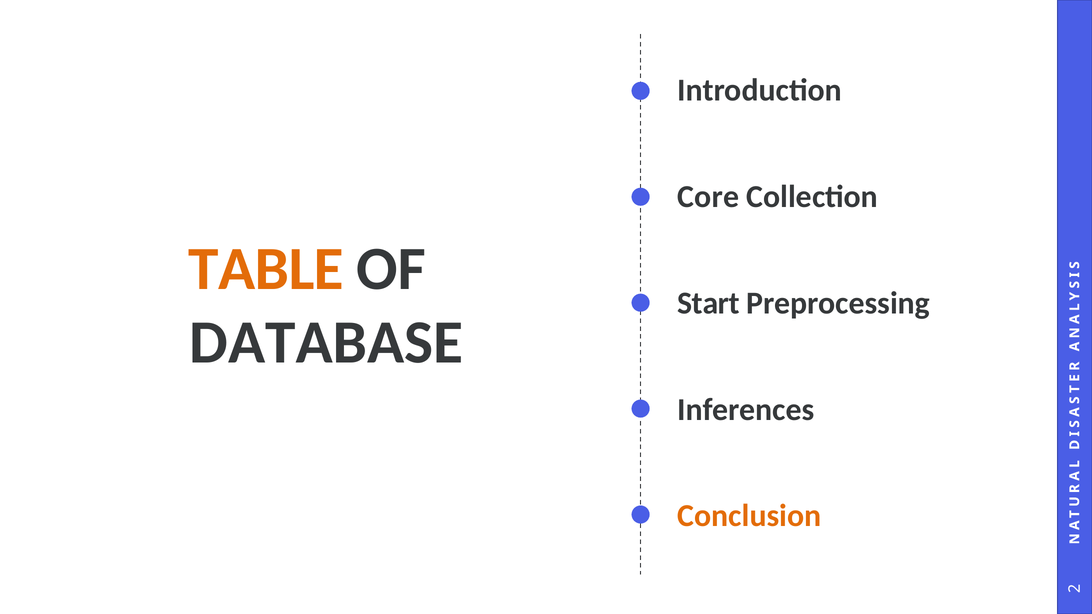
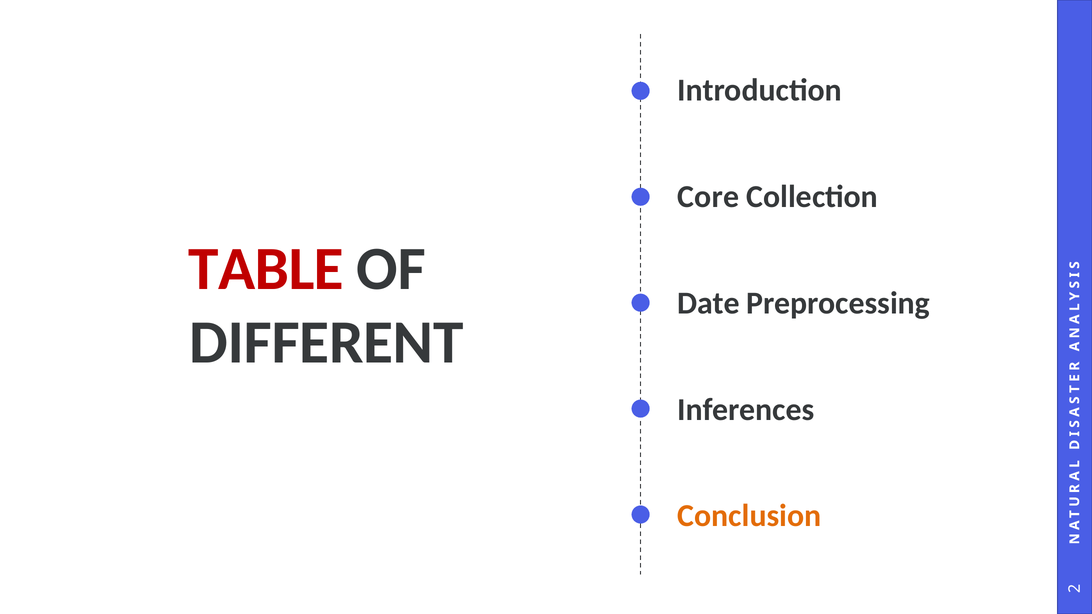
TABLE colour: orange -> red (266, 269)
Start: Start -> Date (708, 303)
DATABASE: DATABASE -> DIFFERENT (326, 343)
